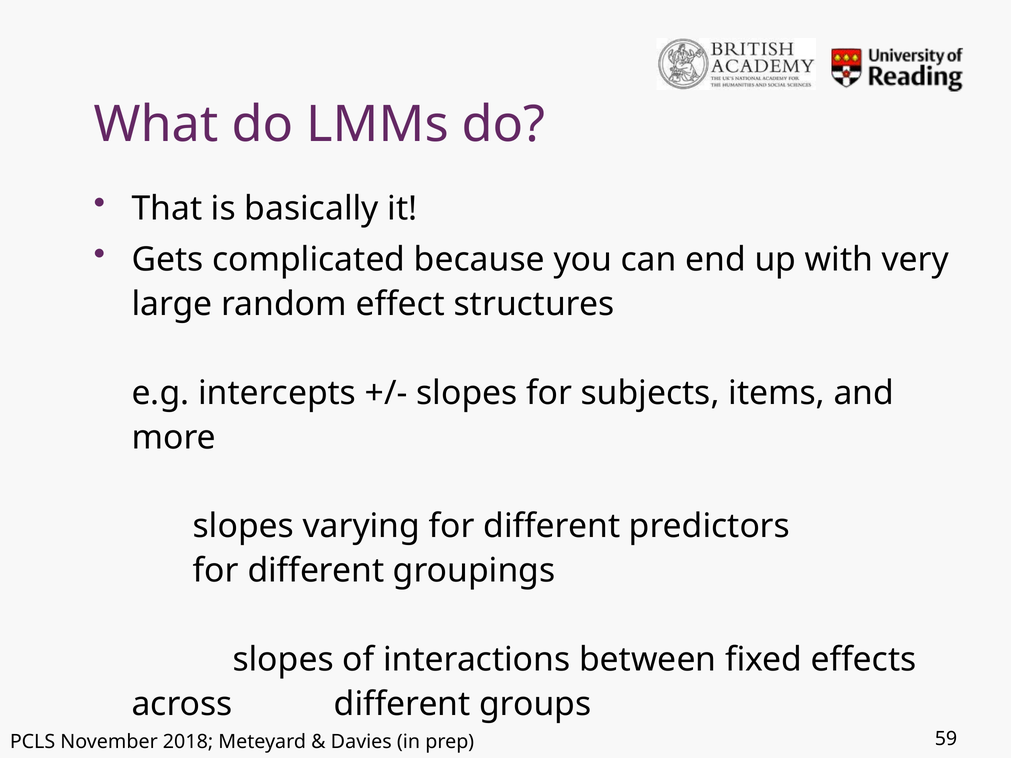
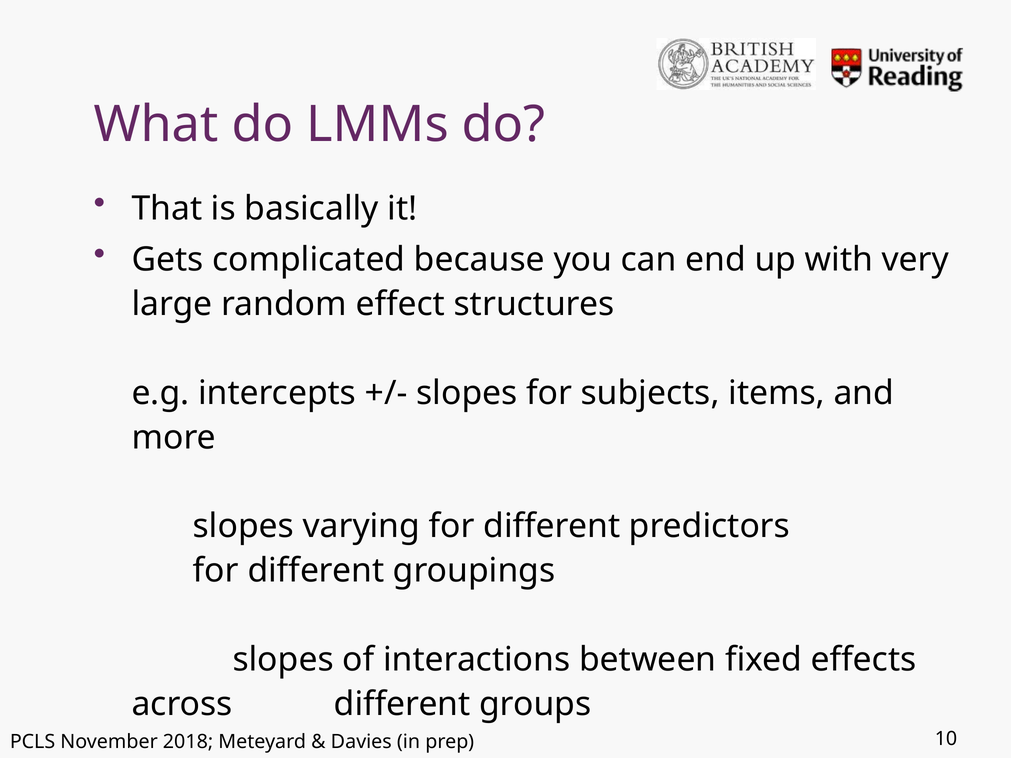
59: 59 -> 10 (946, 739)
